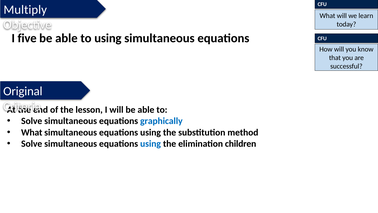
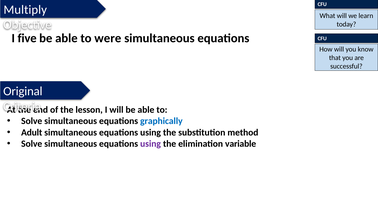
to using: using -> were (108, 38)
What: What -> Adult (32, 132)
using colour: blue -> purple (151, 144)
children: children -> variable (241, 144)
